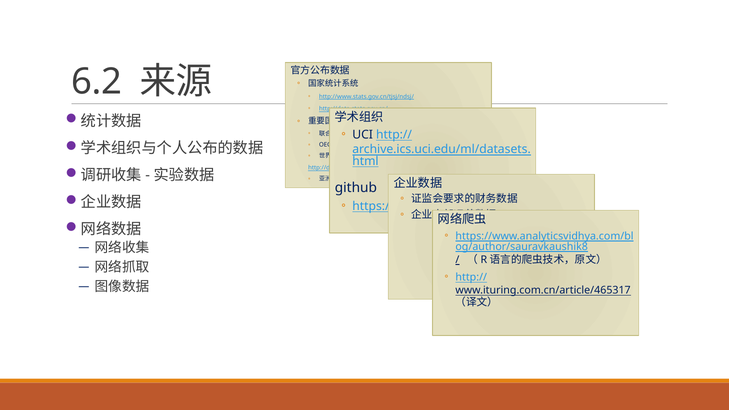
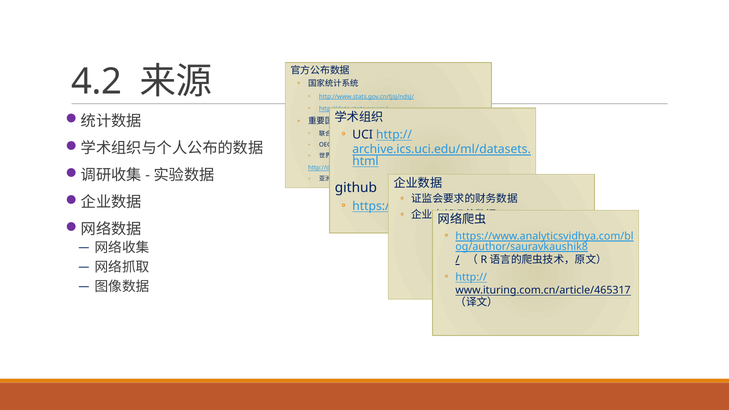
6.2: 6.2 -> 4.2 (97, 82)
